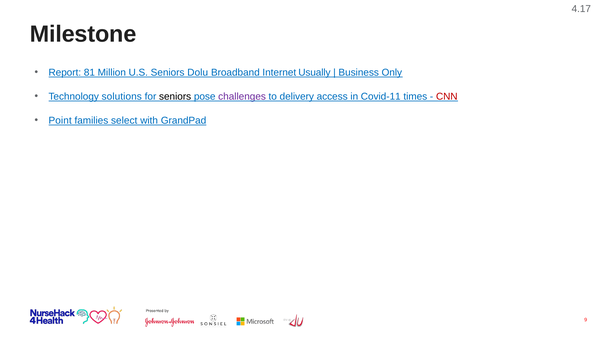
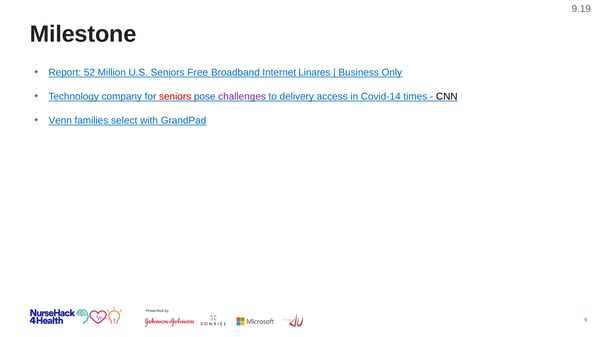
4.17: 4.17 -> 9.19 (581, 9)
81: 81 -> 52 (89, 73)
Dolu: Dolu -> Free (198, 73)
Usually: Usually -> Linares (314, 73)
solutions: solutions -> company (122, 96)
seniors colour: black -> red (175, 96)
Covid-11: Covid-11 -> Covid-14 (381, 96)
CNN colour: red -> black (447, 96)
Point: Point -> Venn (60, 120)
